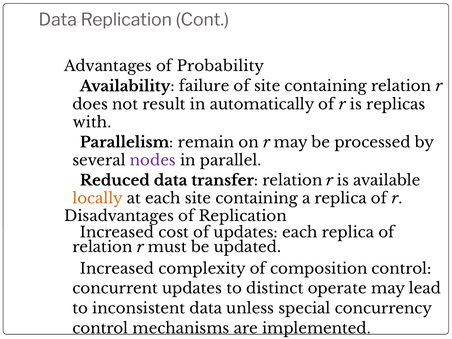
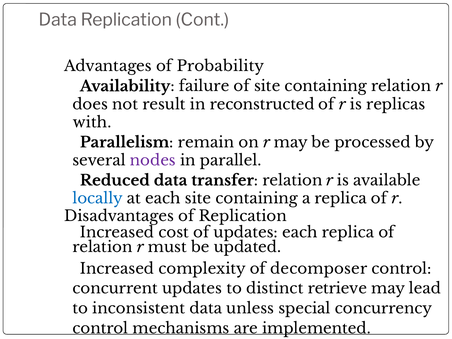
automatically: automatically -> reconstructed (262, 104)
locally colour: orange -> blue (98, 199)
composition: composition -> decomposer (319, 269)
operate: operate -> retrieve (337, 289)
